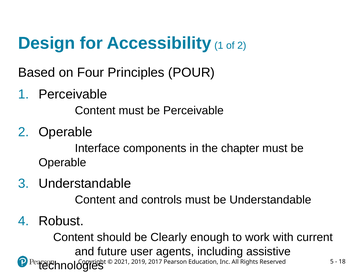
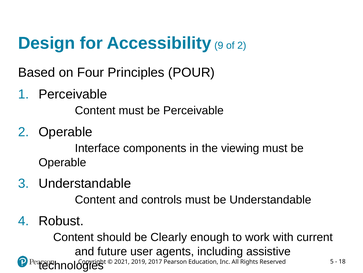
Accessibility 1: 1 -> 9 (219, 45)
chapter: chapter -> viewing (240, 148)
